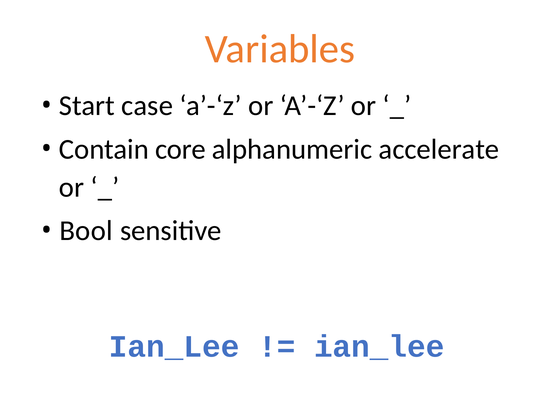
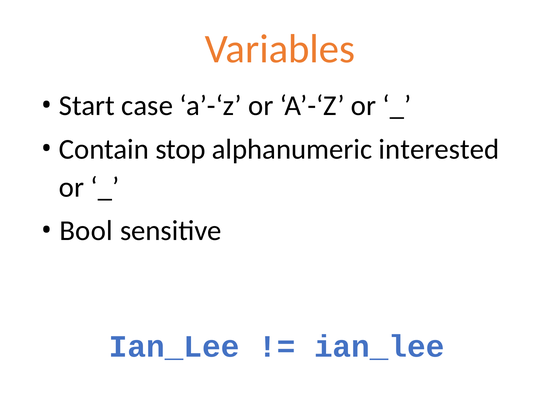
core: core -> stop (180, 149)
accelerate: accelerate -> interested (439, 149)
